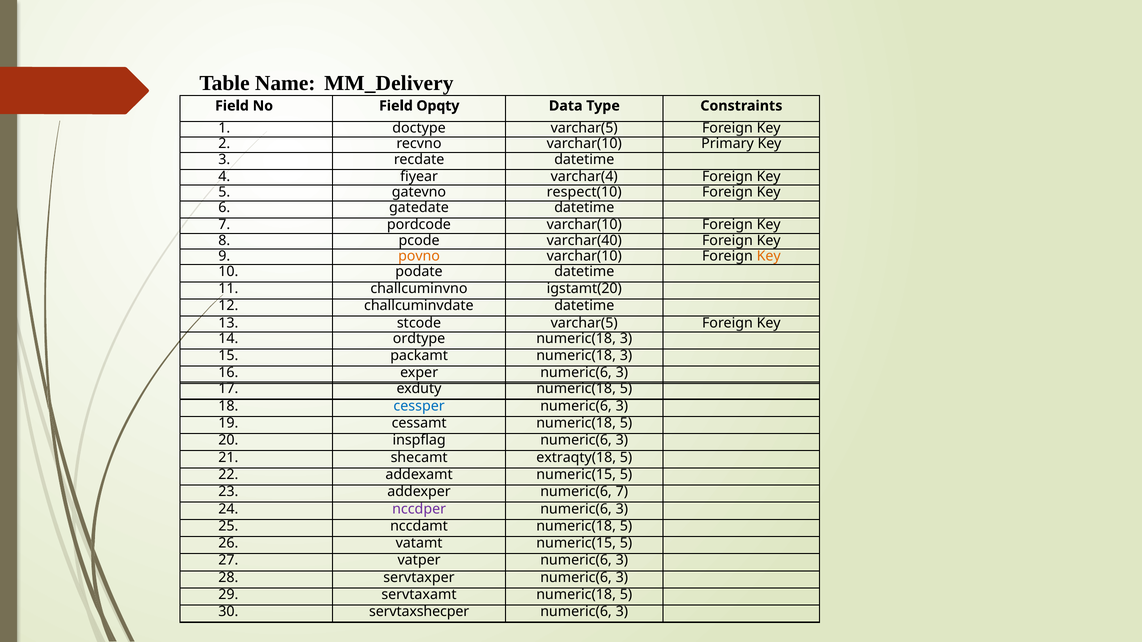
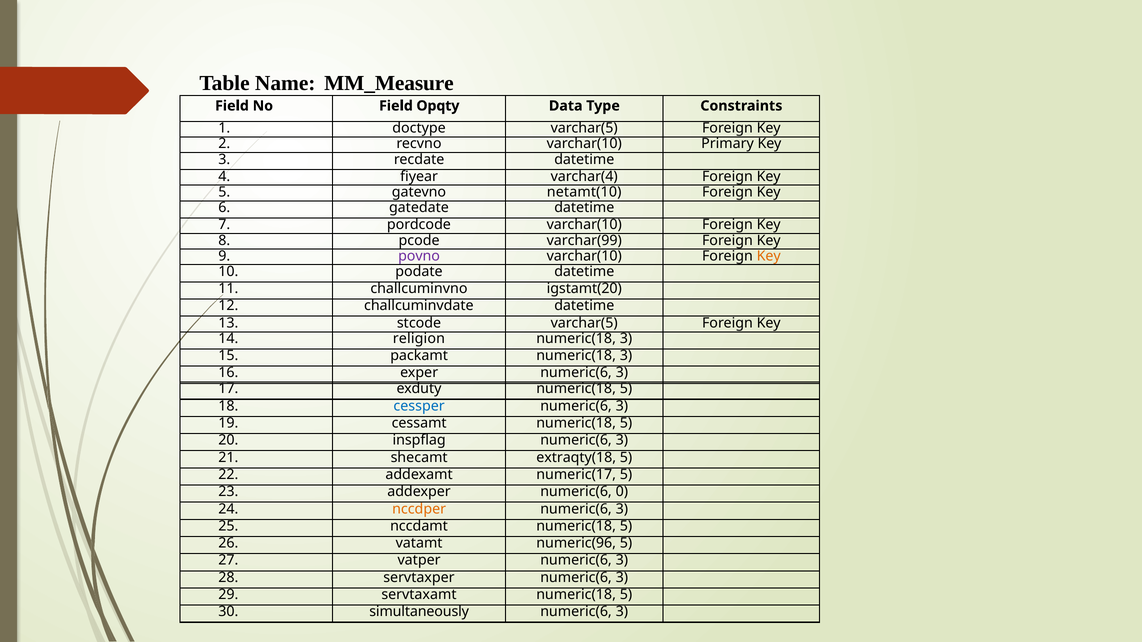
MM_Delivery: MM_Delivery -> MM_Measure (389, 83)
respect(10: respect(10 -> netamt(10 (584, 192)
varchar(40: varchar(40 -> varchar(99 (584, 240)
povno colour: orange -> purple (419, 256)
ordtype: ordtype -> religion (419, 339)
addexamt numeric(15: numeric(15 -> numeric(17 (576, 475)
numeric(6 7: 7 -> 0 (622, 492)
nccdper colour: purple -> orange (419, 509)
vatamt numeric(15: numeric(15 -> numeric(96 (576, 544)
servtaxshecper: servtaxshecper -> simultaneously (419, 612)
